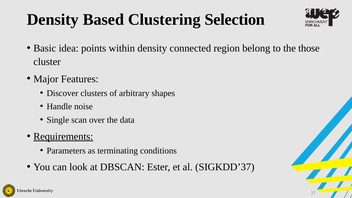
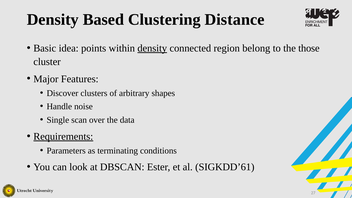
Selection: Selection -> Distance (235, 20)
density underline: none -> present (152, 48)
SIGKDD’37: SIGKDD’37 -> SIGKDD’61 (225, 167)
